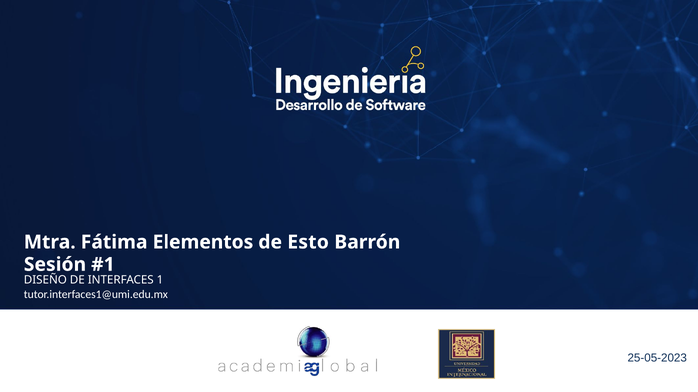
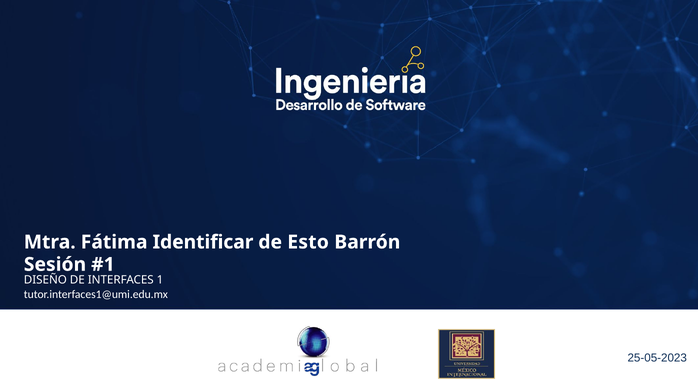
Elementos: Elementos -> Identificar (203, 242)
